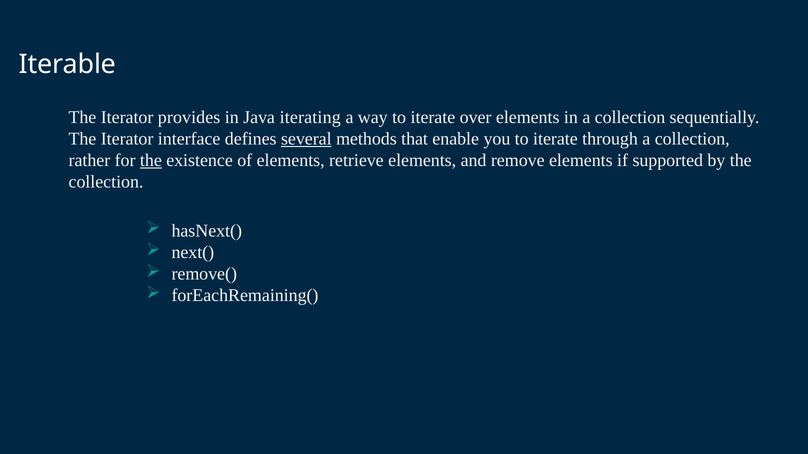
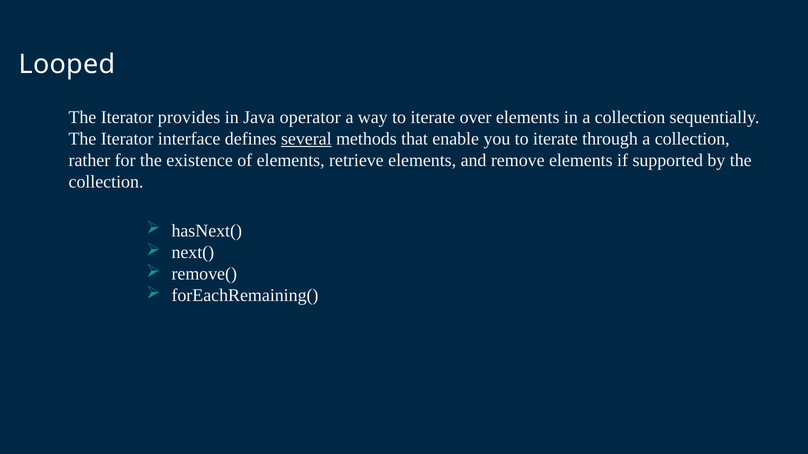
Iterable: Iterable -> Looped (67, 64)
iterating: iterating -> operator (310, 118)
the underline: present -> none (151, 161)
